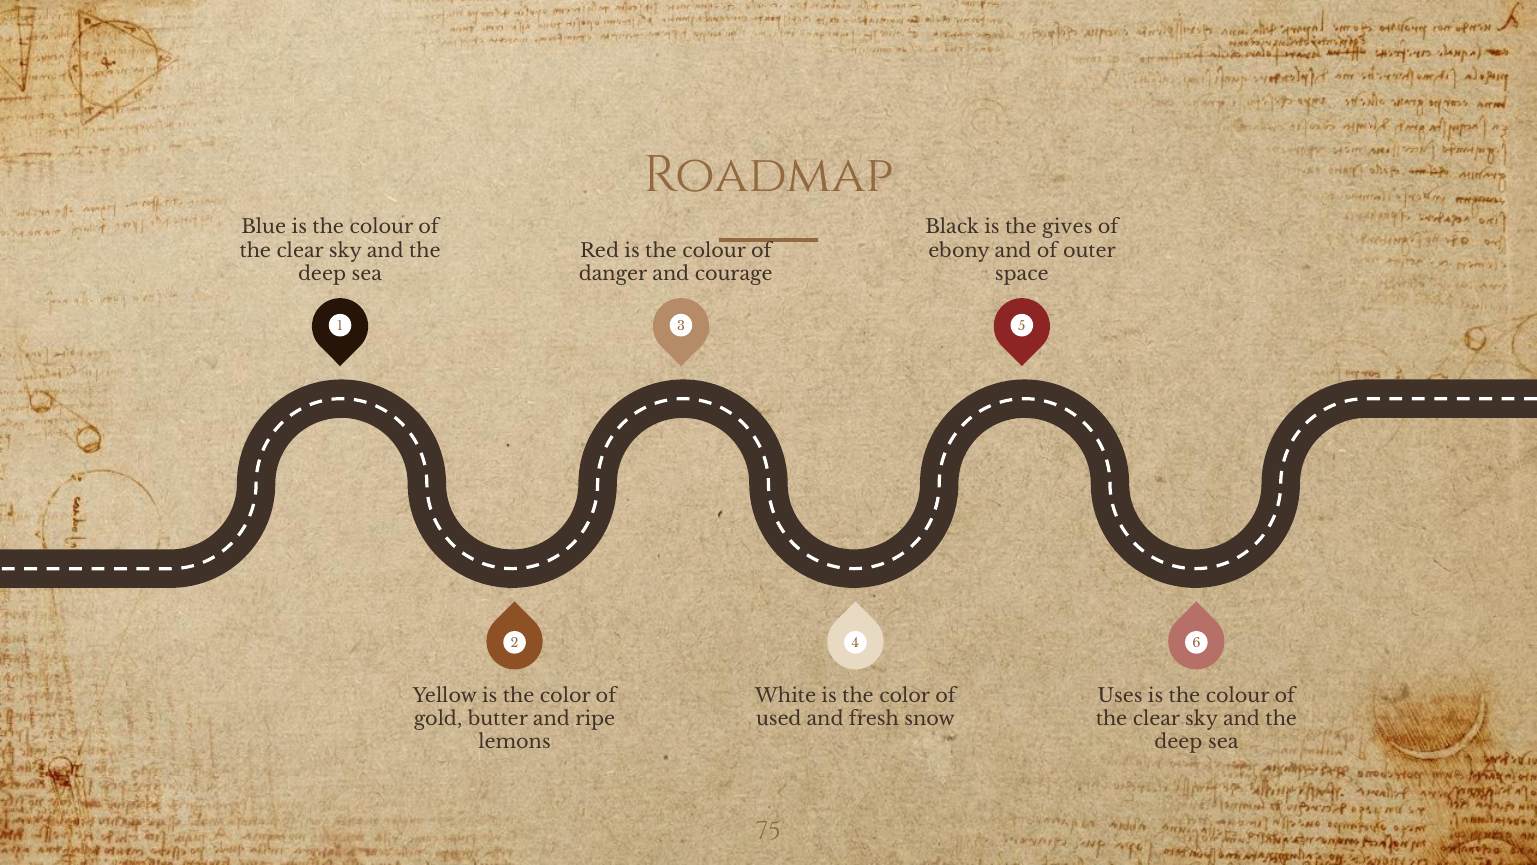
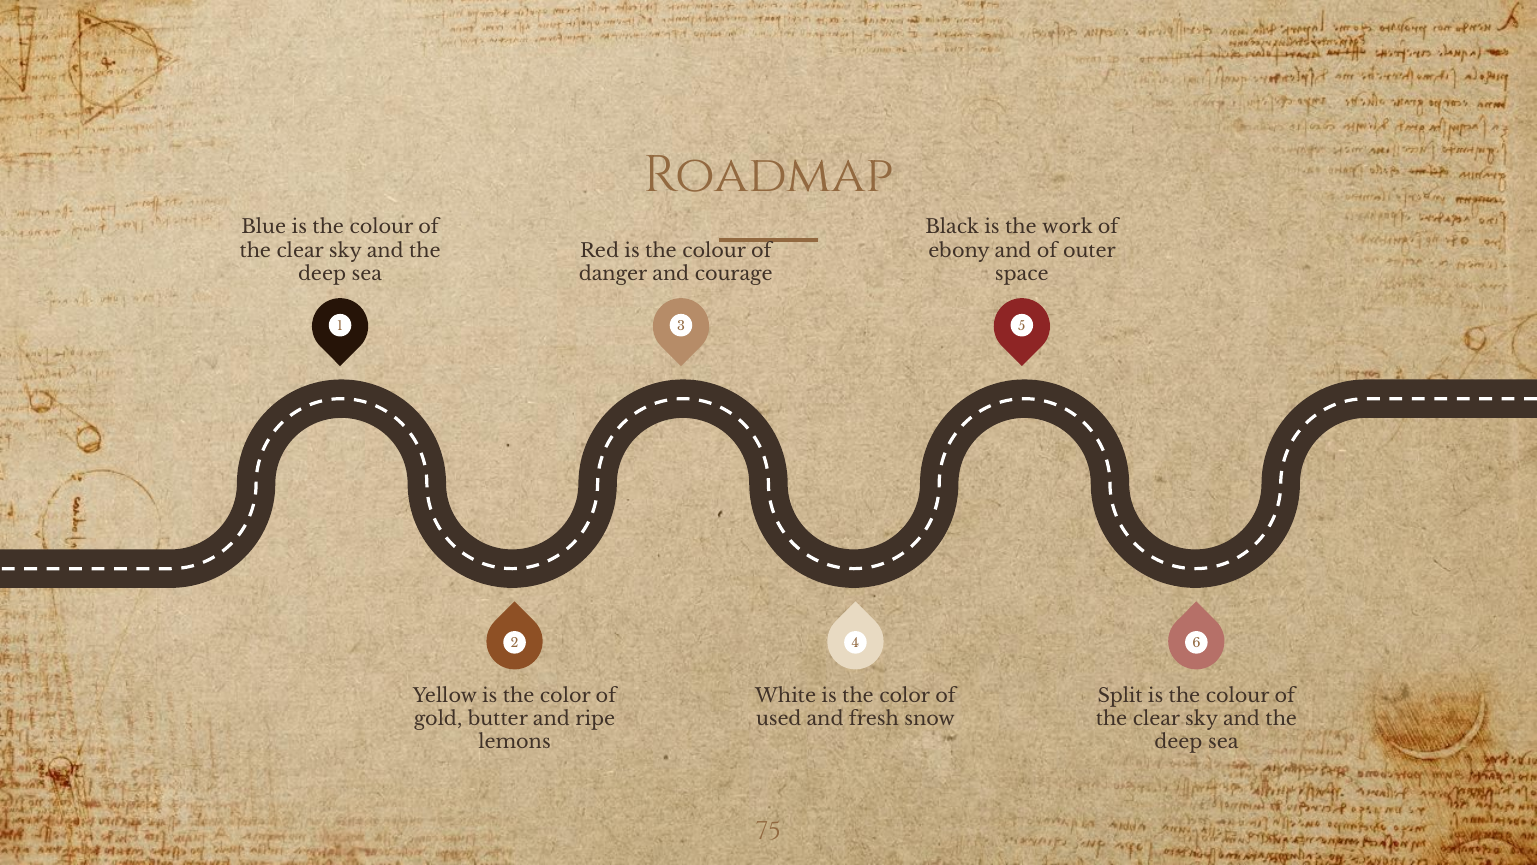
gives: gives -> work (1067, 227)
Uses: Uses -> Split (1120, 696)
